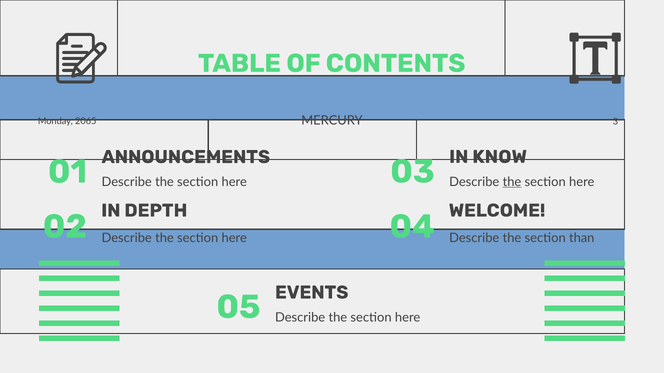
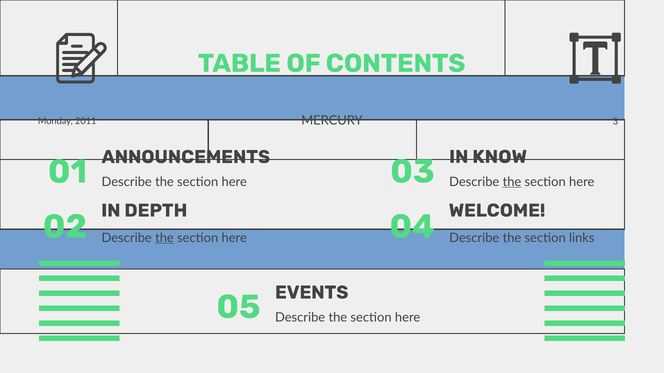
2065: 2065 -> 2011 (86, 121)
the underline: none -> present (164, 238)
than: than -> links (582, 238)
